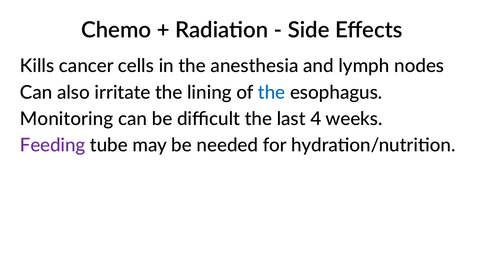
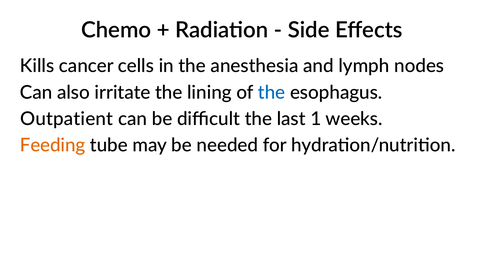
Monitoring: Monitoring -> Outpatient (67, 119)
4: 4 -> 1 (316, 119)
Feeding colour: purple -> orange (53, 145)
